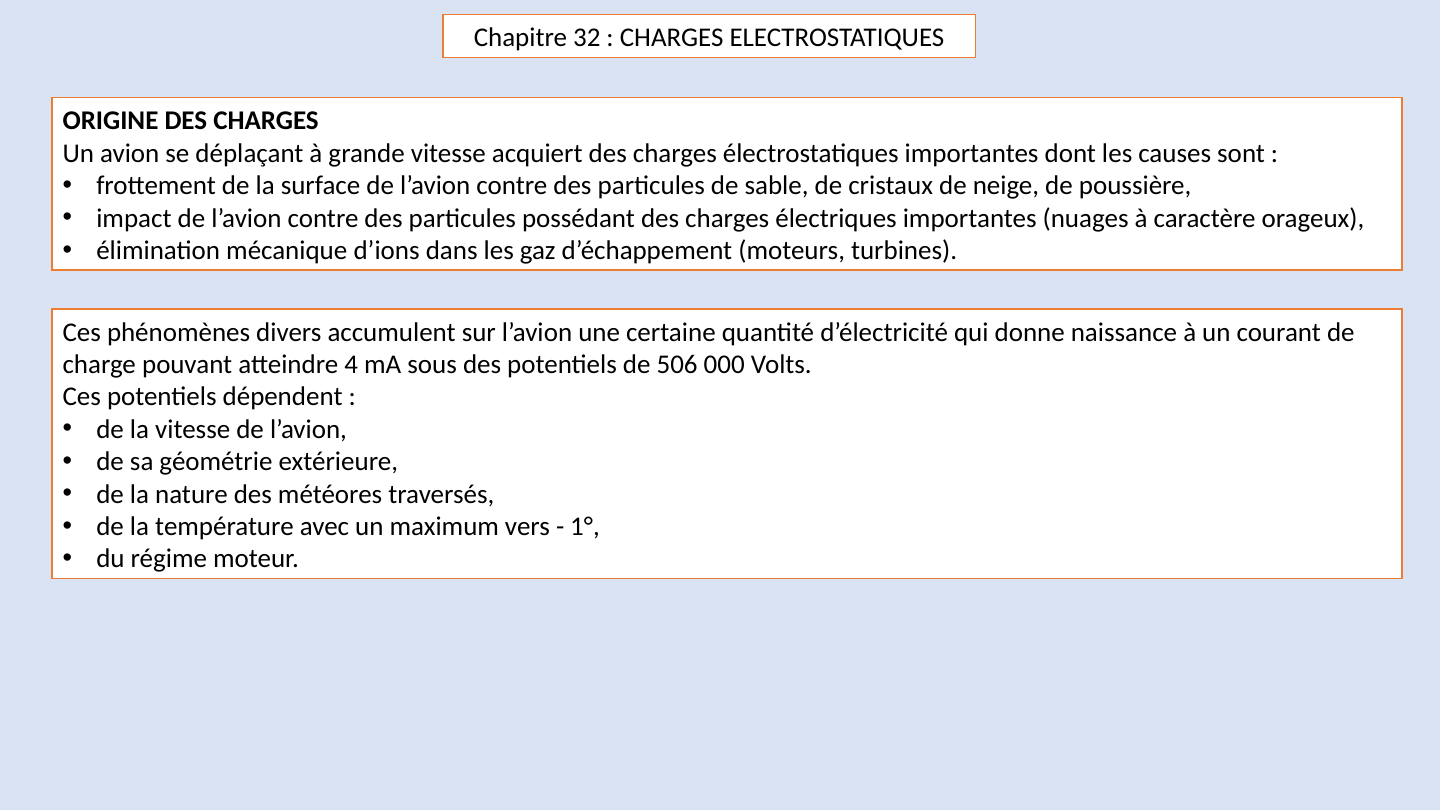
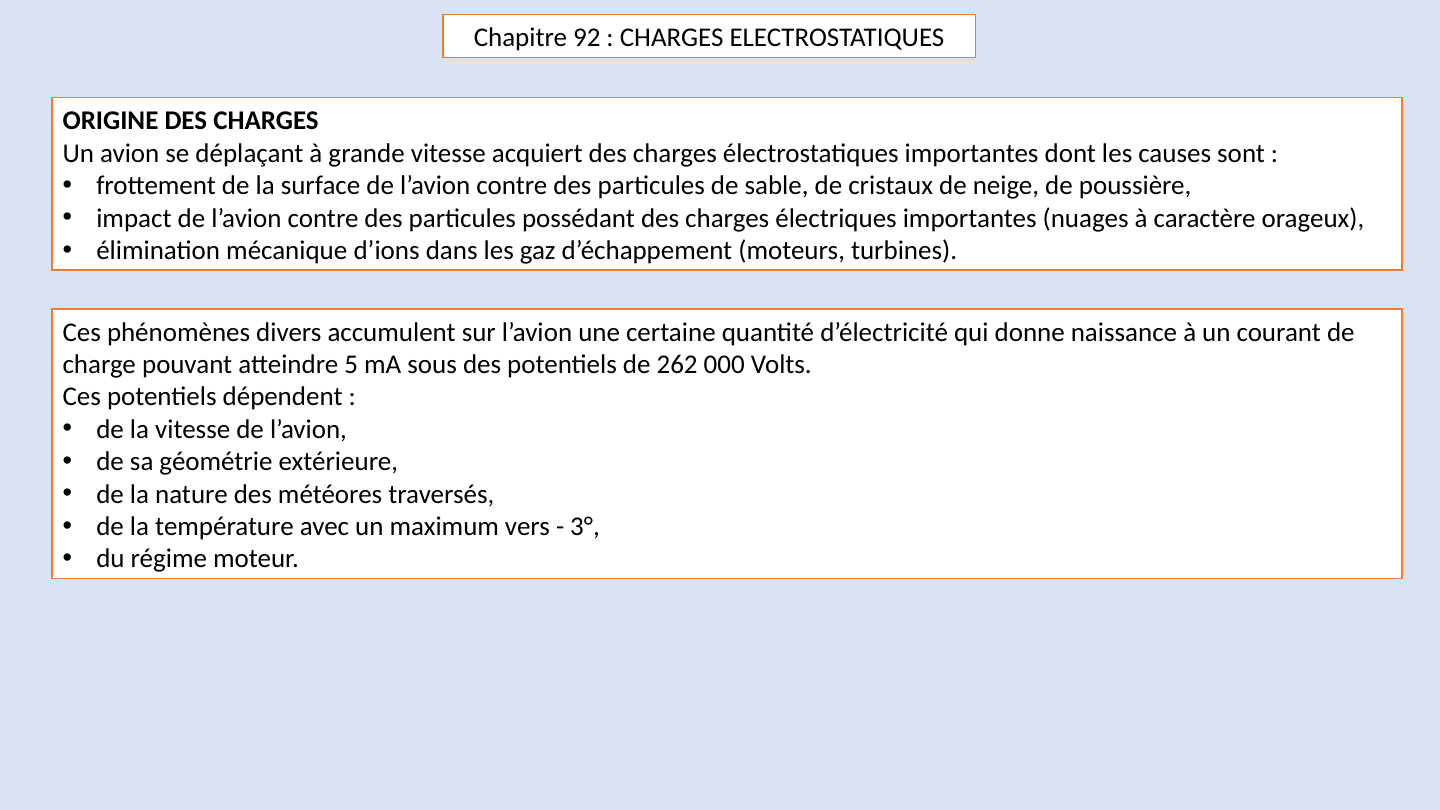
32: 32 -> 92 (587, 38)
4: 4 -> 5 (351, 365)
506: 506 -> 262 (677, 365)
1°: 1° -> 3° (585, 527)
